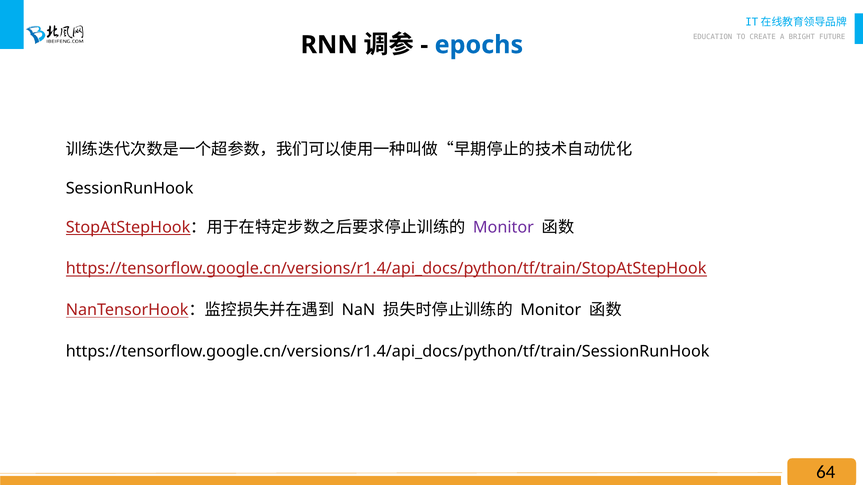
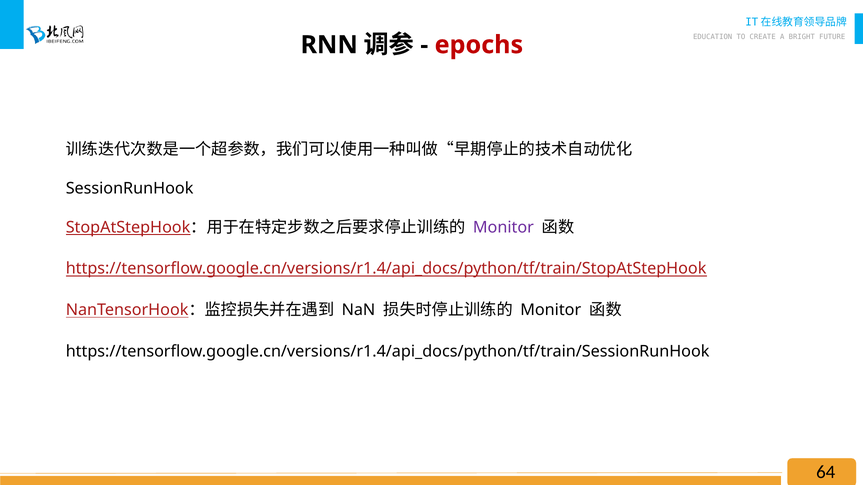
epochs colour: blue -> red (479, 45)
